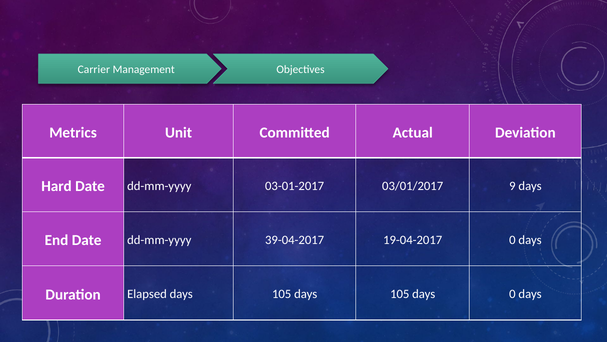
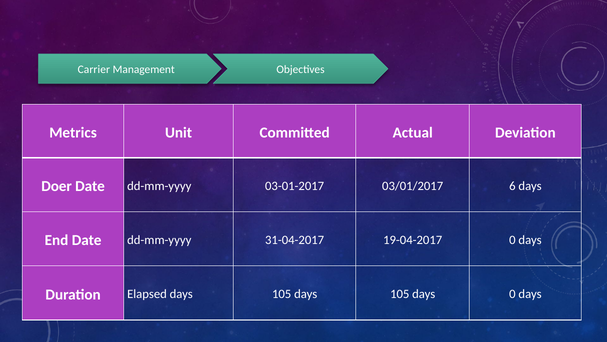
Hard: Hard -> Doer (57, 186)
9: 9 -> 6 (512, 186)
39-04-2017: 39-04-2017 -> 31-04-2017 (295, 240)
